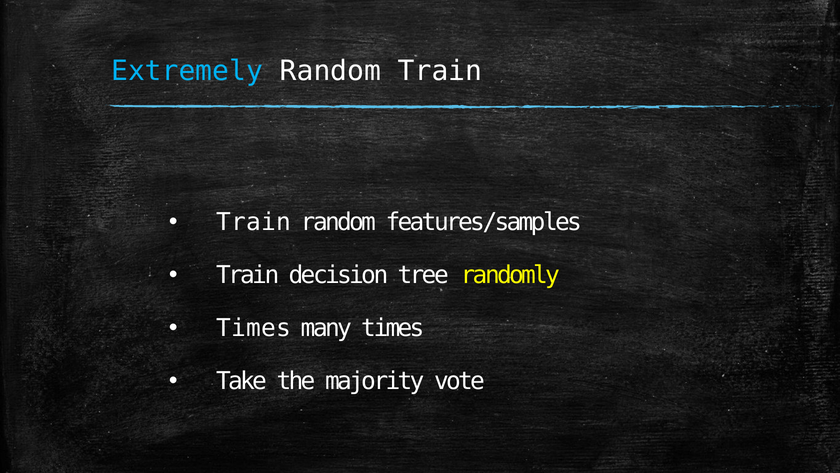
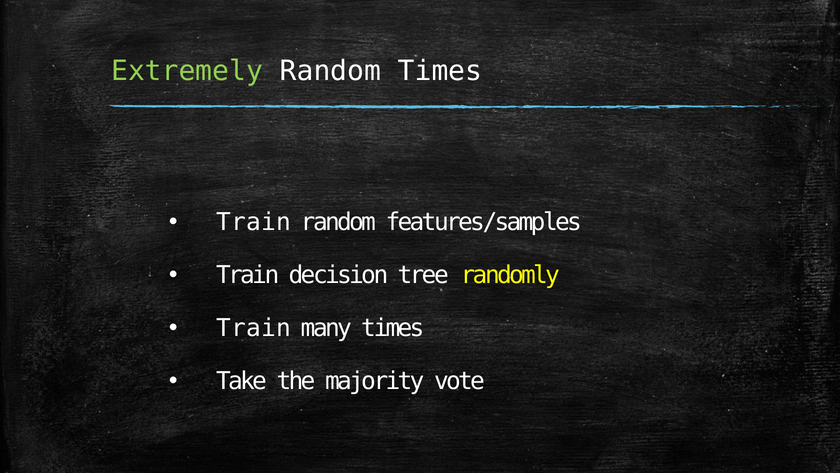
Extremely colour: light blue -> light green (187, 71)
Random Train: Train -> Times (440, 71)
Times: Times -> Train (254, 328)
